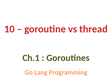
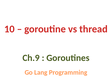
Ch.1: Ch.1 -> Ch.9 (31, 58)
